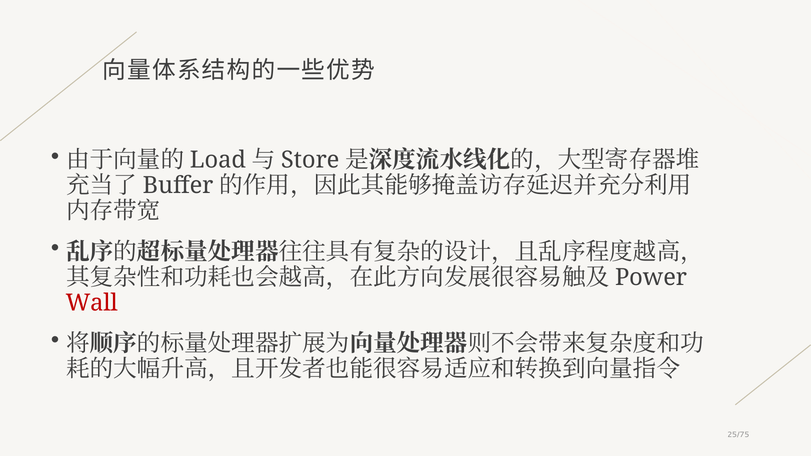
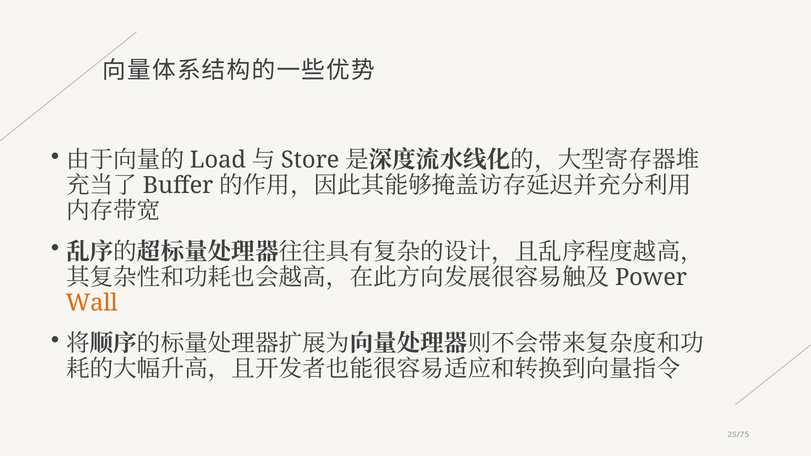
Wall colour: red -> orange (92, 303)
